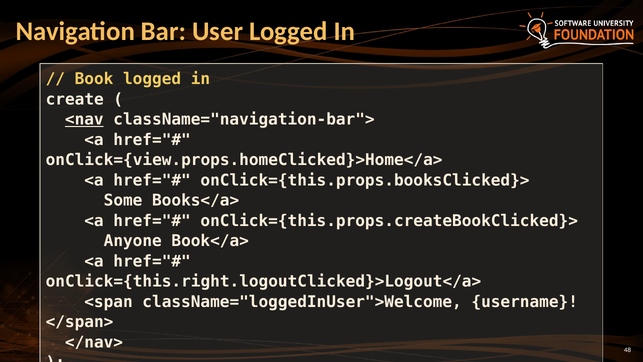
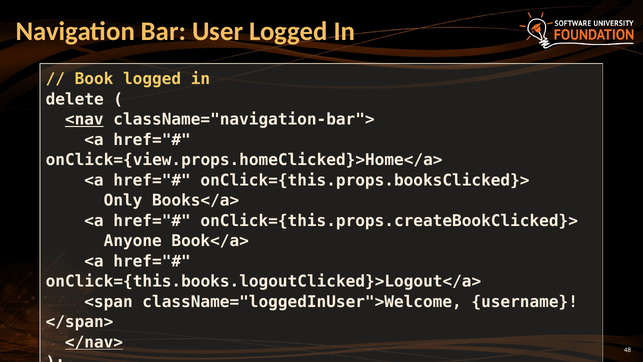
create: create -> delete (75, 99)
Some: Some -> Only (123, 200)
onClick={this.right.logoutClicked}>Logout</a>: onClick={this.right.logoutClicked}>Logout</a> -> onClick={this.books.logoutClicked}>Logout</a> (263, 281)
</nav> underline: none -> present (94, 342)
